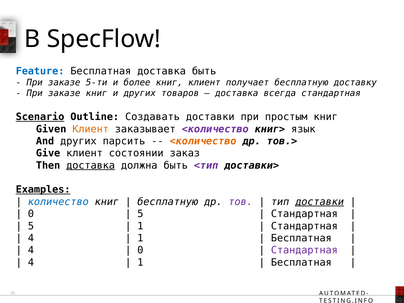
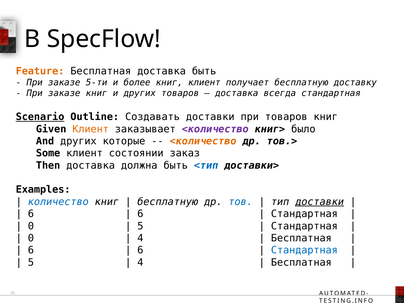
Feature colour: blue -> orange (40, 71)
при простым: простым -> товаров (286, 117)
язык: язык -> было (303, 129)
парсить: парсить -> которые (124, 141)
Give: Give -> Some (48, 153)
доставка underline: present -> none (91, 165)
<тип colour: purple -> blue (206, 165)
Examples underline: present -> none (43, 190)
тов colour: purple -> blue (241, 202)
0: 0 -> 6 (31, 214)
5: 5 -> 6 (140, 214)
5: 5 -> 0 (31, 226)
1: 1 -> 5 (140, 226)
4: 4 -> 0 (31, 238)
1: 1 -> 4 (140, 238)
4: 4 -> 6 (31, 250)
0: 0 -> 6 (140, 250)
Стандартная colour: purple -> blue (304, 250)
4: 4 -> 5 (31, 262)
1: 1 -> 4 (140, 262)
